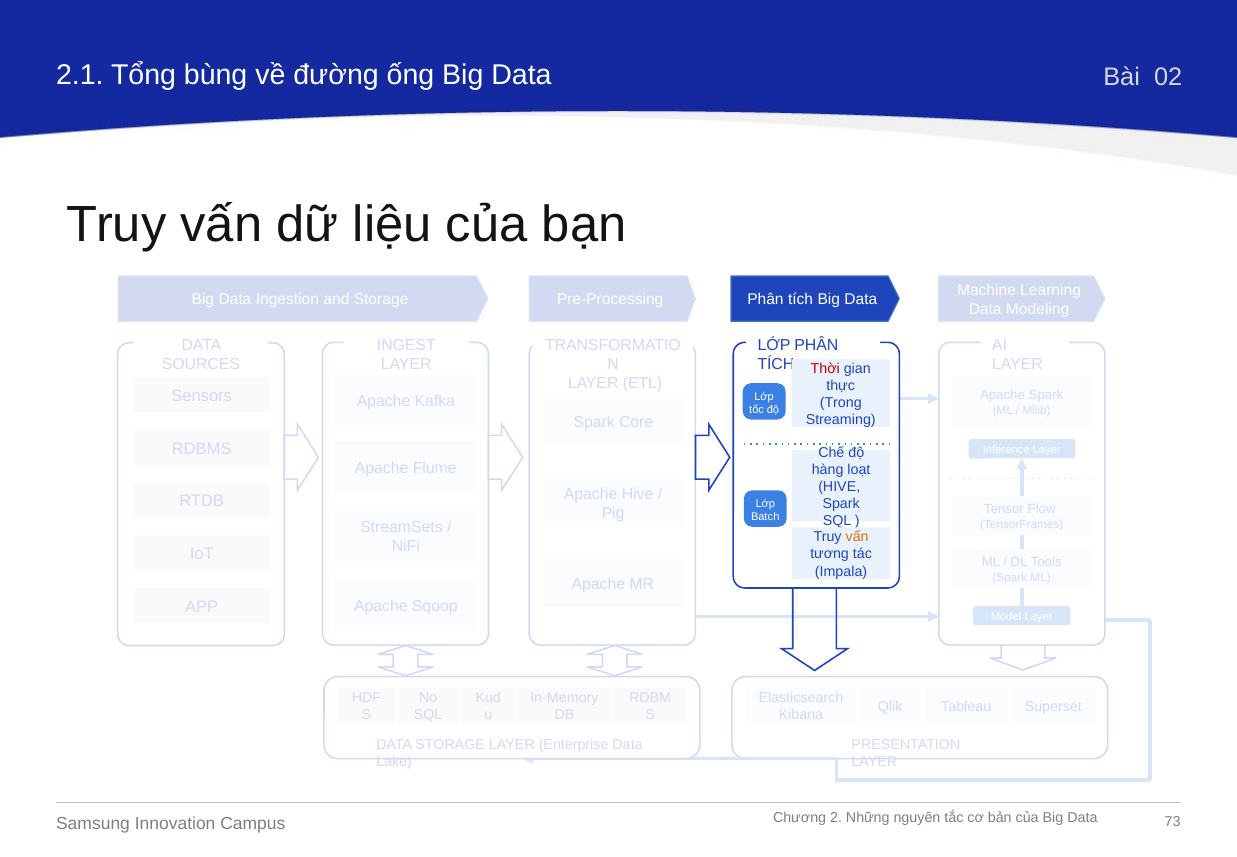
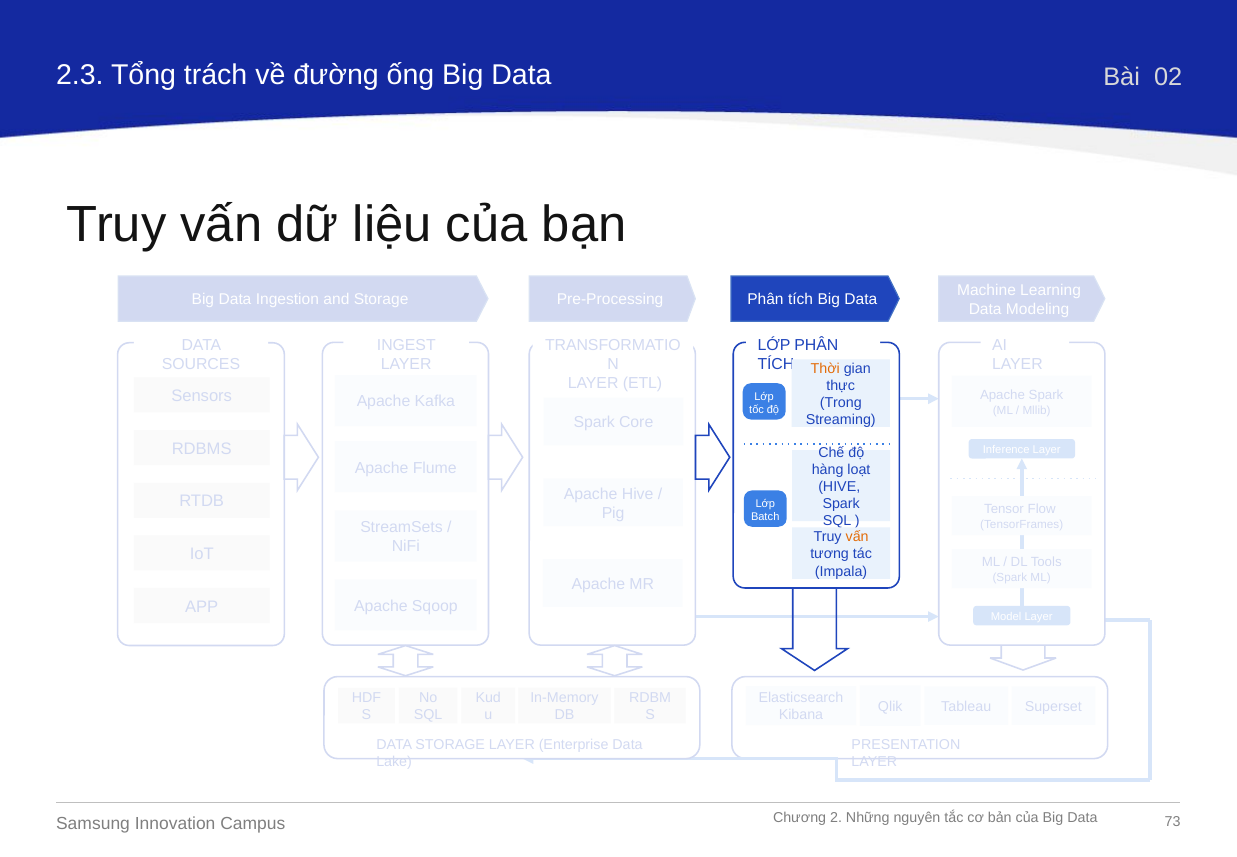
2.1: 2.1 -> 2.3 (80, 75)
bùng: bùng -> trách (216, 75)
Thời colour: red -> orange (825, 368)
